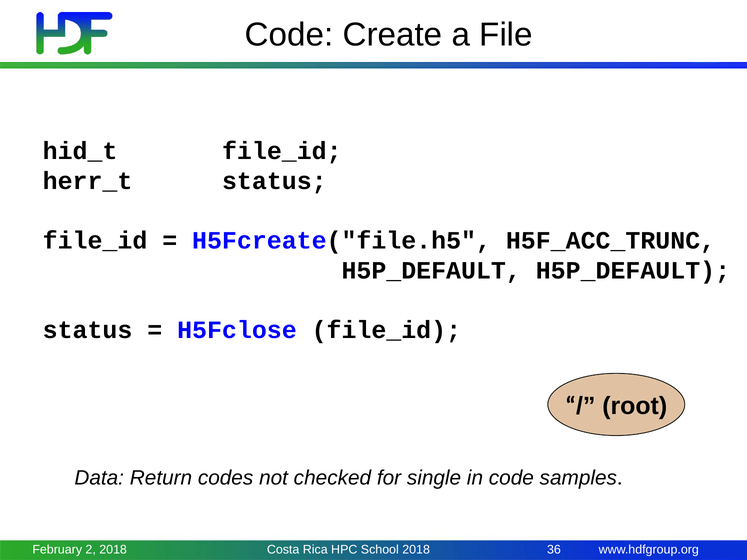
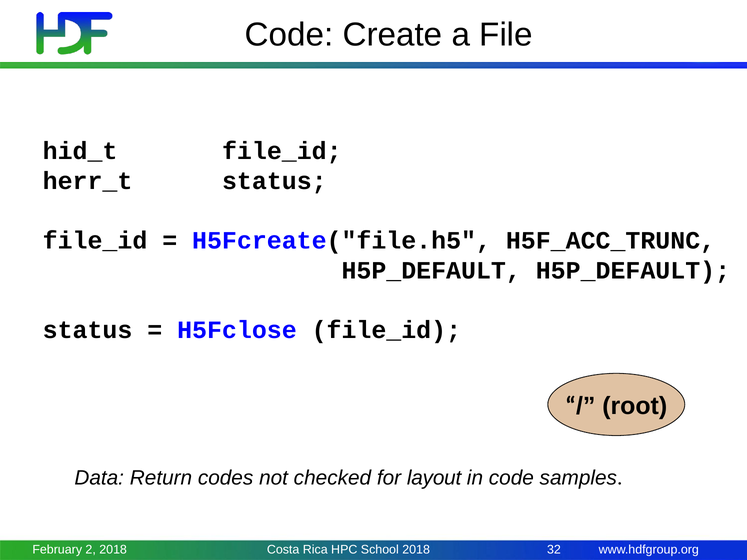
single: single -> layout (434, 478)
36: 36 -> 32 (554, 550)
